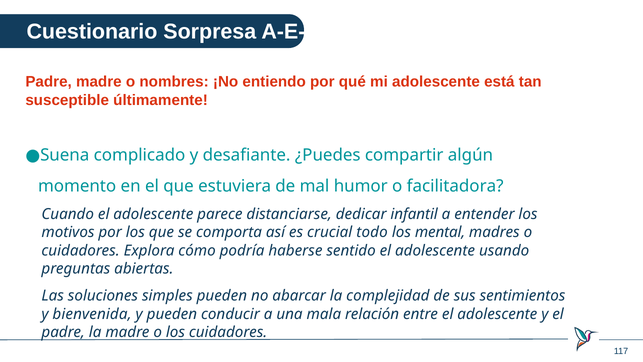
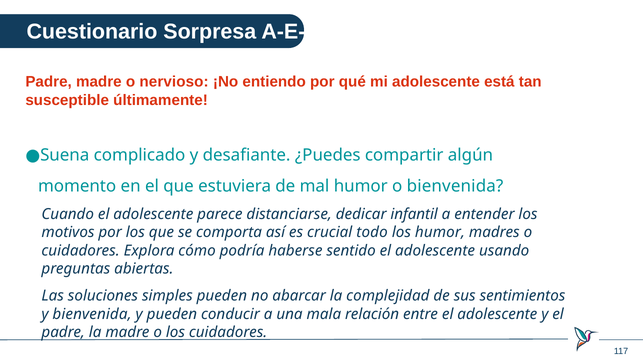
nombres: nombres -> nervioso (174, 82)
o facilitadora: facilitadora -> bienvenida (455, 186)
los mental: mental -> humor (440, 232)
